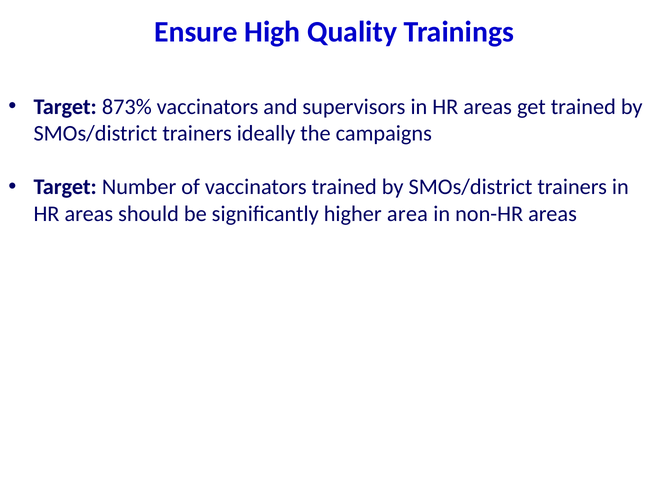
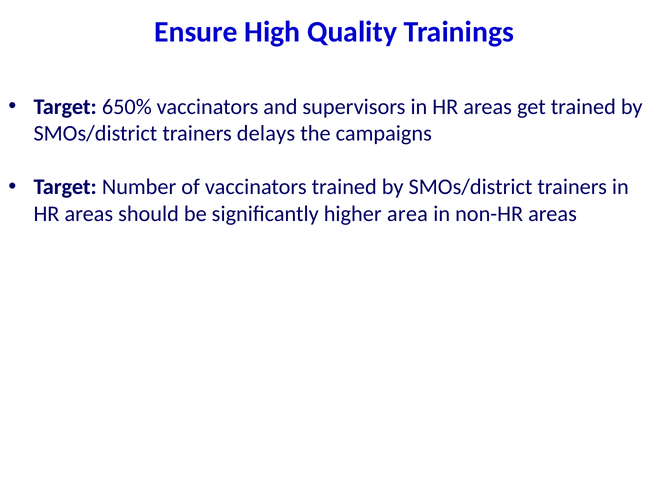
873%: 873% -> 650% (127, 107)
ideally: ideally -> delays (266, 133)
